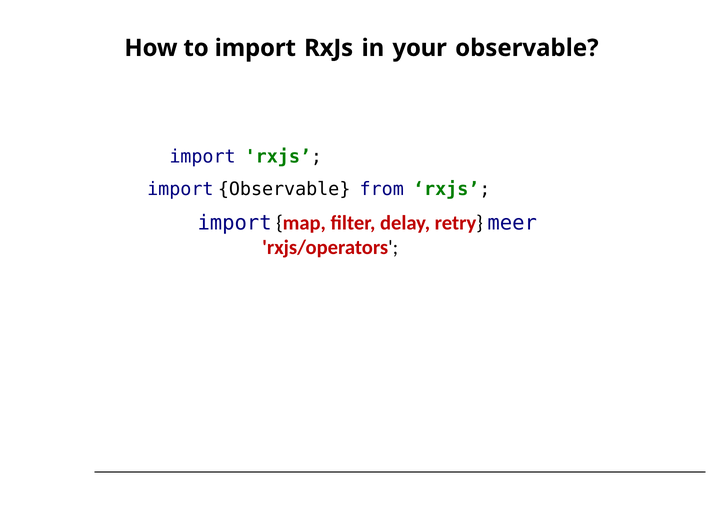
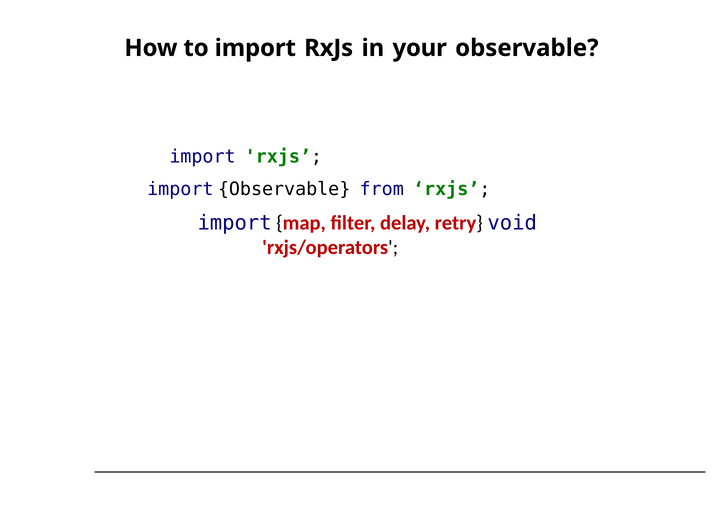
meer: meer -> void (512, 223)
